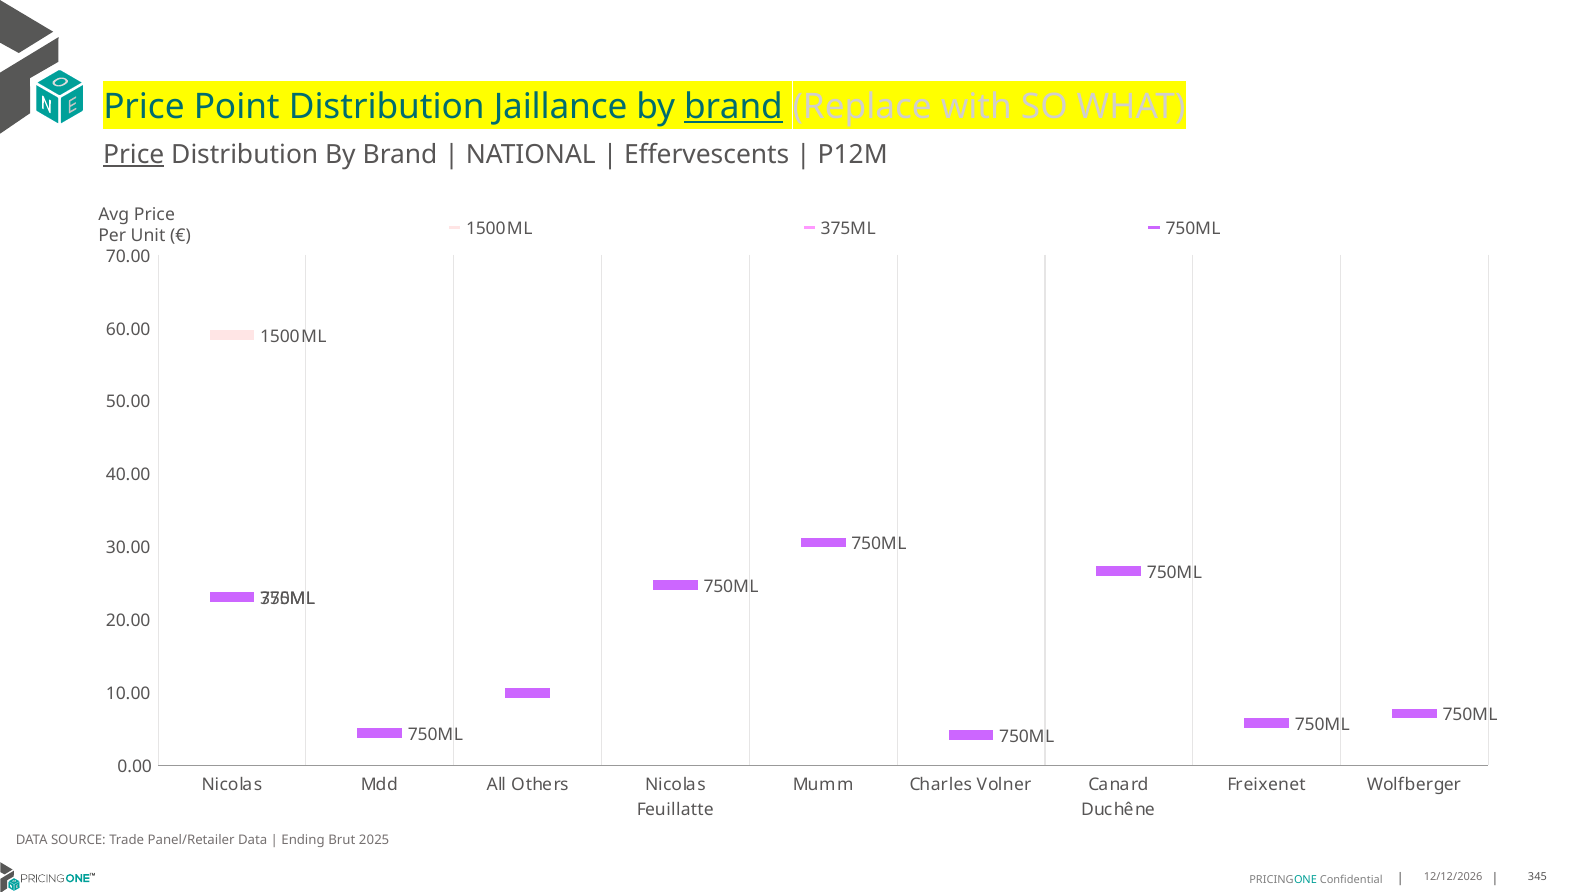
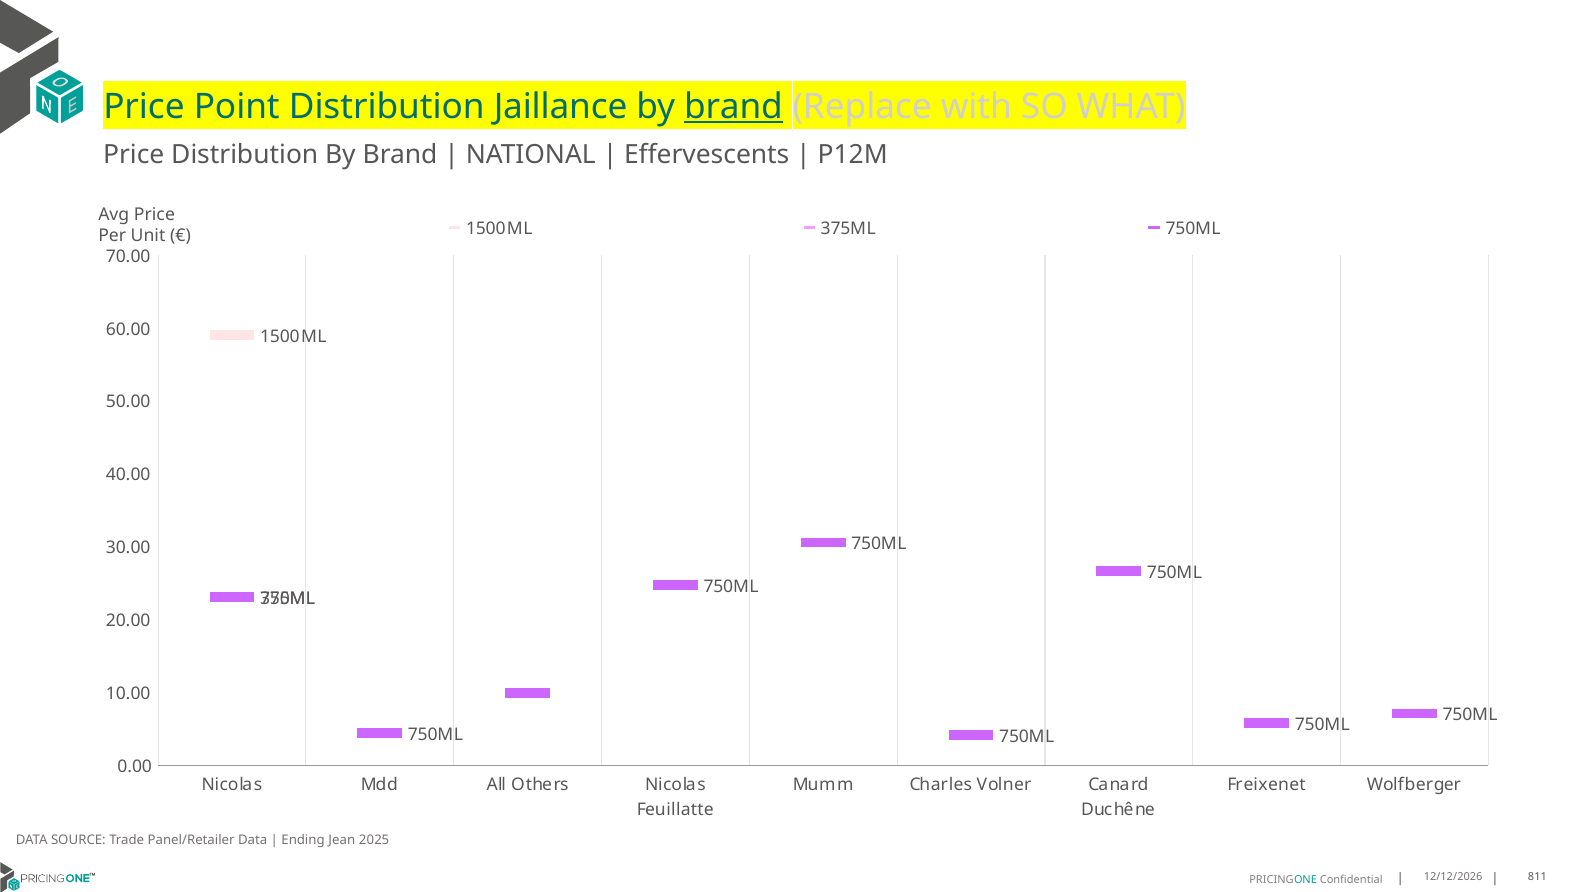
Price underline: present -> none (134, 155)
Brut: Brut -> Jean (342, 840)
345: 345 -> 811 (1537, 877)
